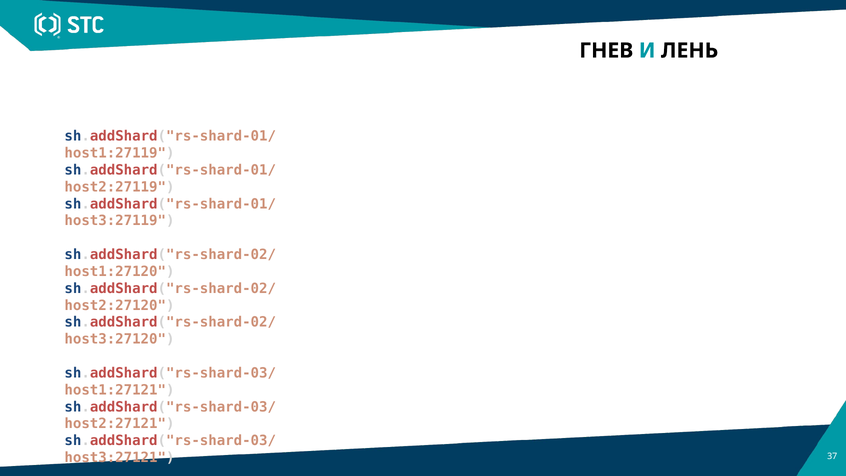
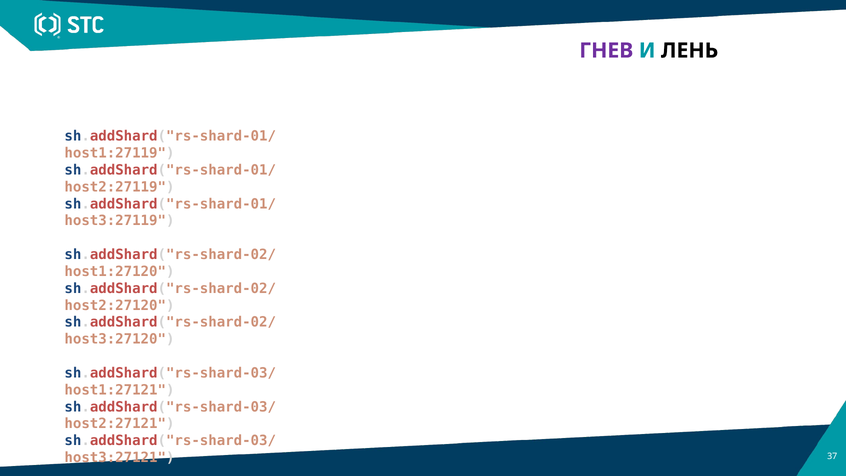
ГНЕВ colour: black -> purple (606, 51)
